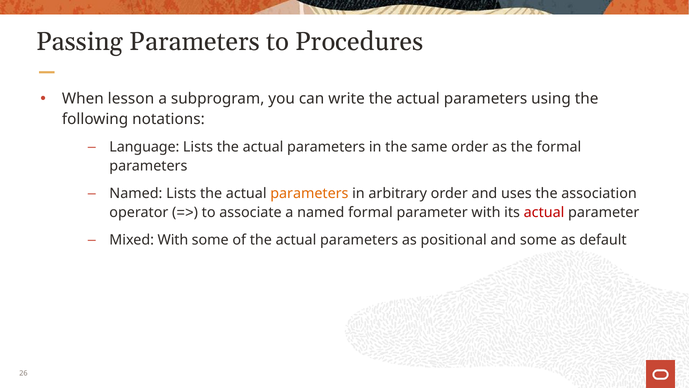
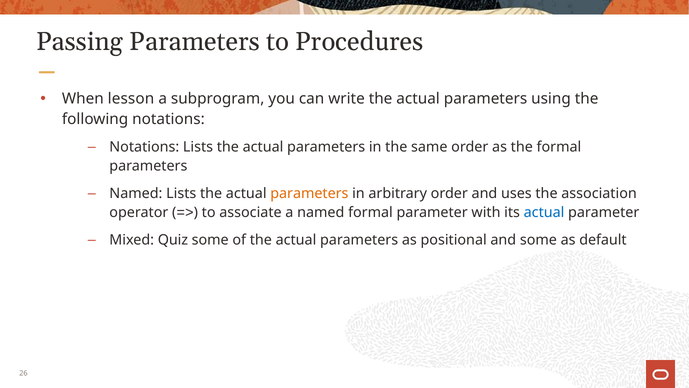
Language: Language -> Notations (144, 147)
actual colour: red -> blue (544, 212)
Mixed With: With -> Quiz (173, 240)
